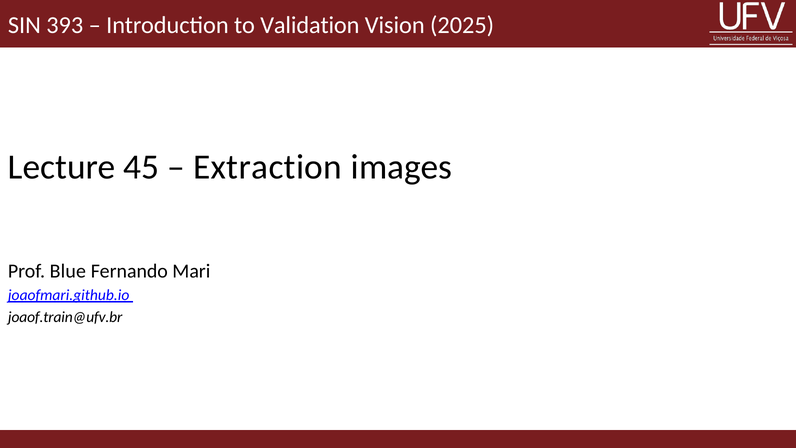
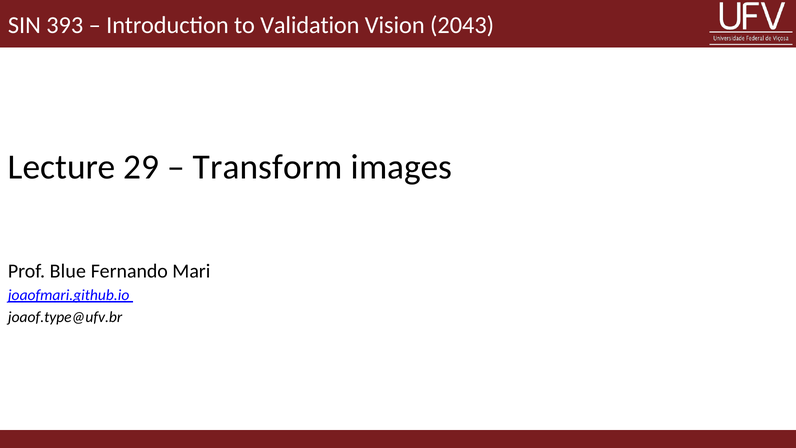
2025: 2025 -> 2043 (462, 25)
45: 45 -> 29 (141, 167)
Extraction: Extraction -> Transform (268, 167)
joaof.train@ufv.br: joaof.train@ufv.br -> joaof.type@ufv.br (65, 317)
